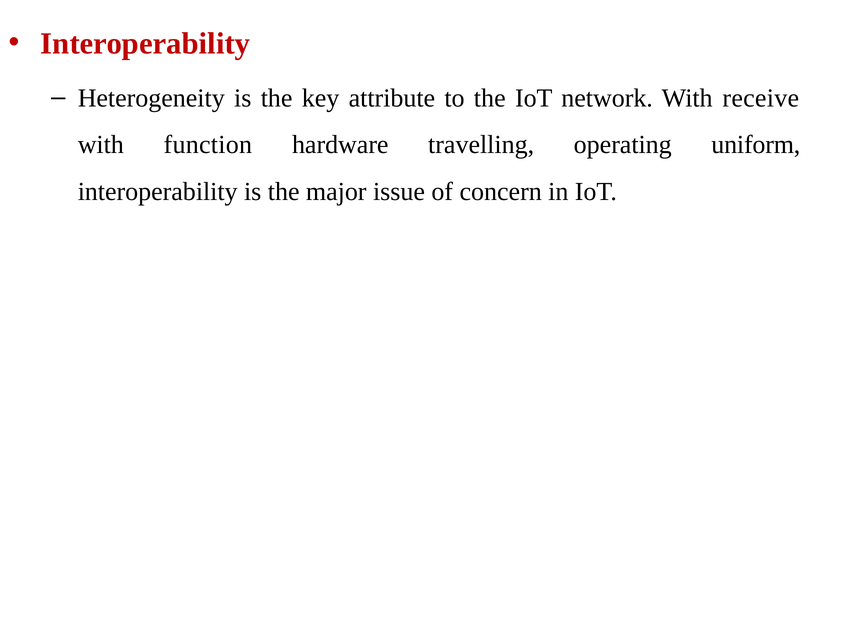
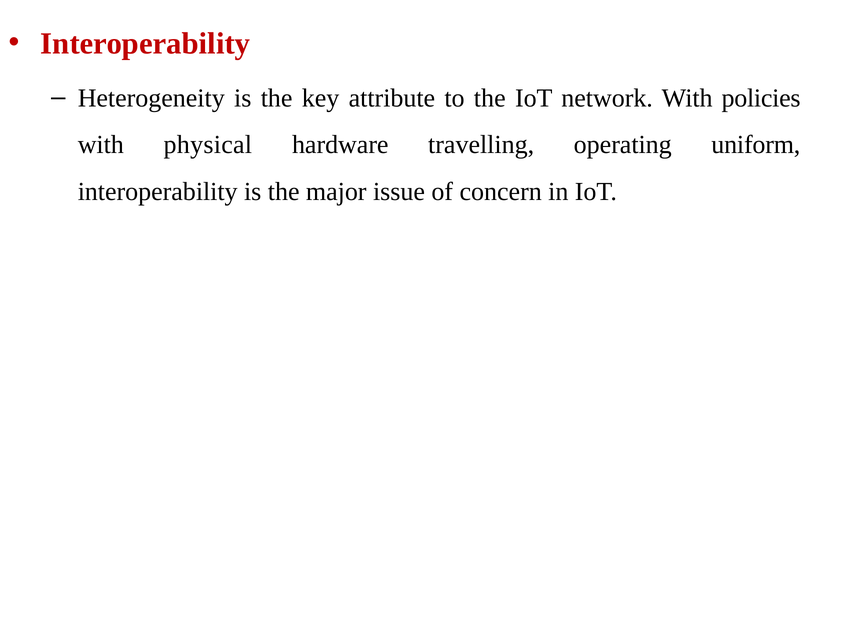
receive: receive -> policies (761, 98)
function: function -> physical (208, 145)
